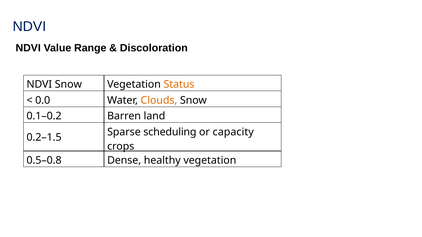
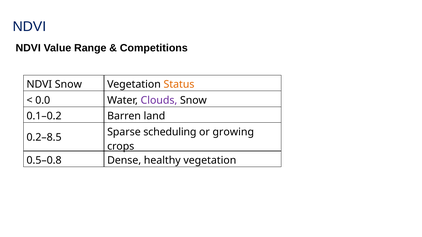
Discoloration: Discoloration -> Competitions (154, 48)
Clouds colour: orange -> purple (159, 100)
capacity: capacity -> growing (233, 132)
0.2–1.5: 0.2–1.5 -> 0.2–8.5 (44, 138)
